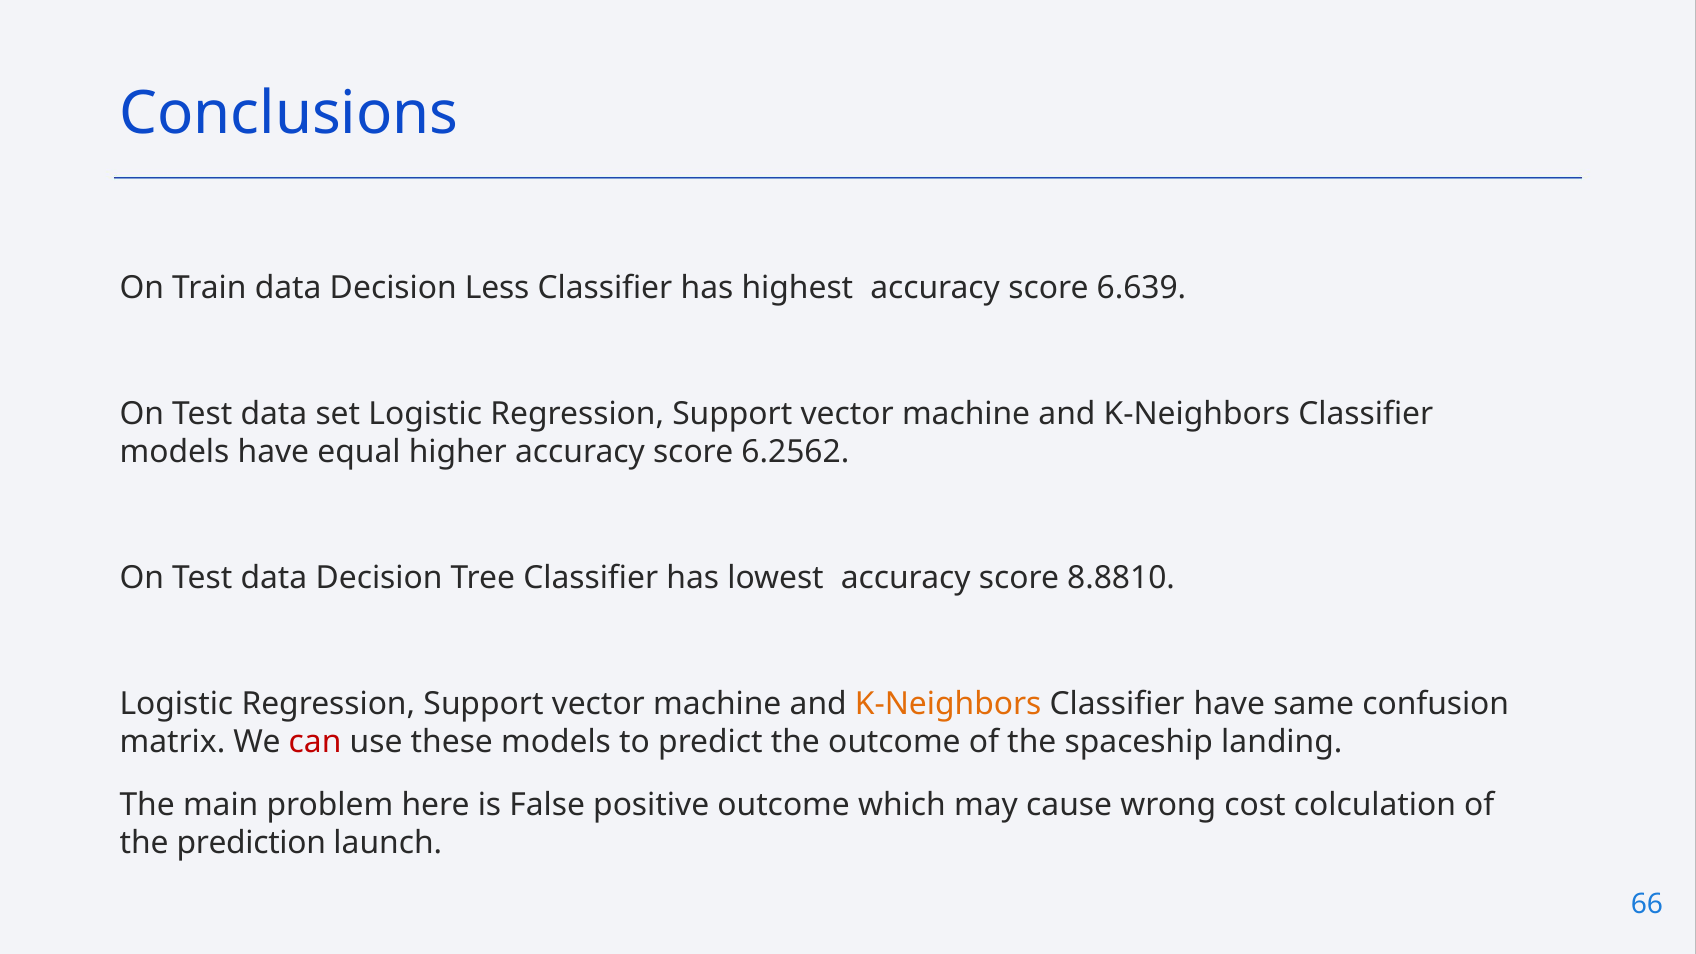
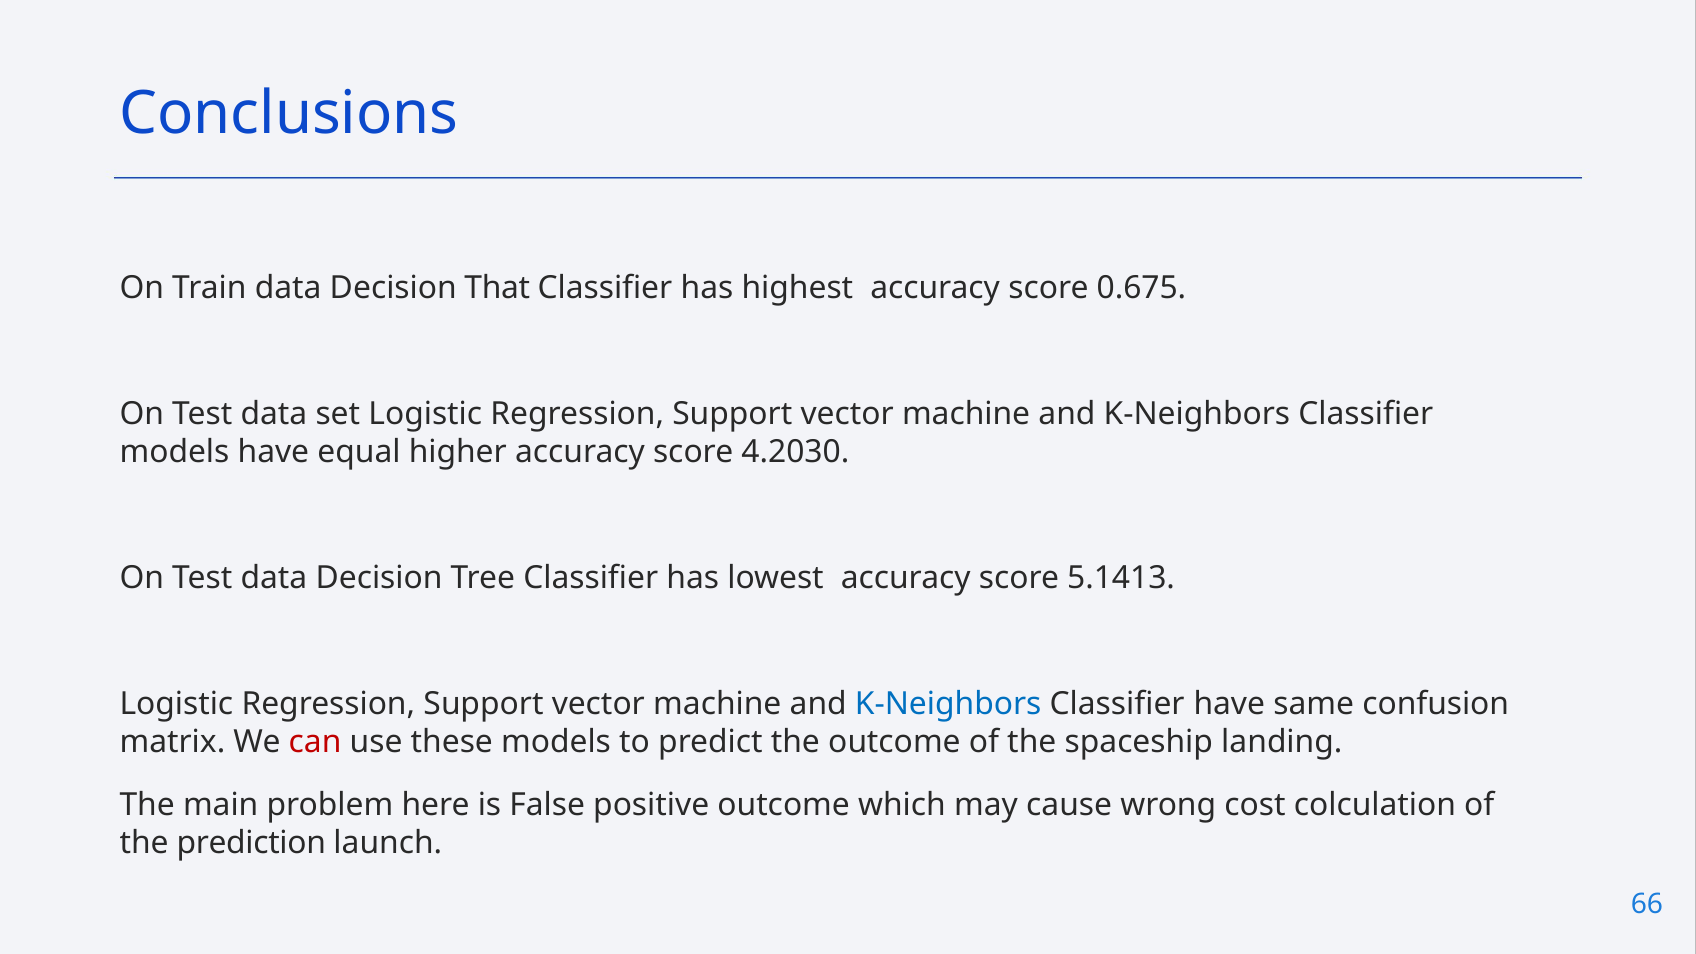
Less: Less -> That (497, 288)
6.639: 6.639 -> 0.675 (1141, 288)
6.2562: 6.2562 -> 4.2030 (795, 452)
8.8810: 8.8810 -> 5.1413 (1121, 578)
K-Neighbors colour: orange -> blue (948, 704)
